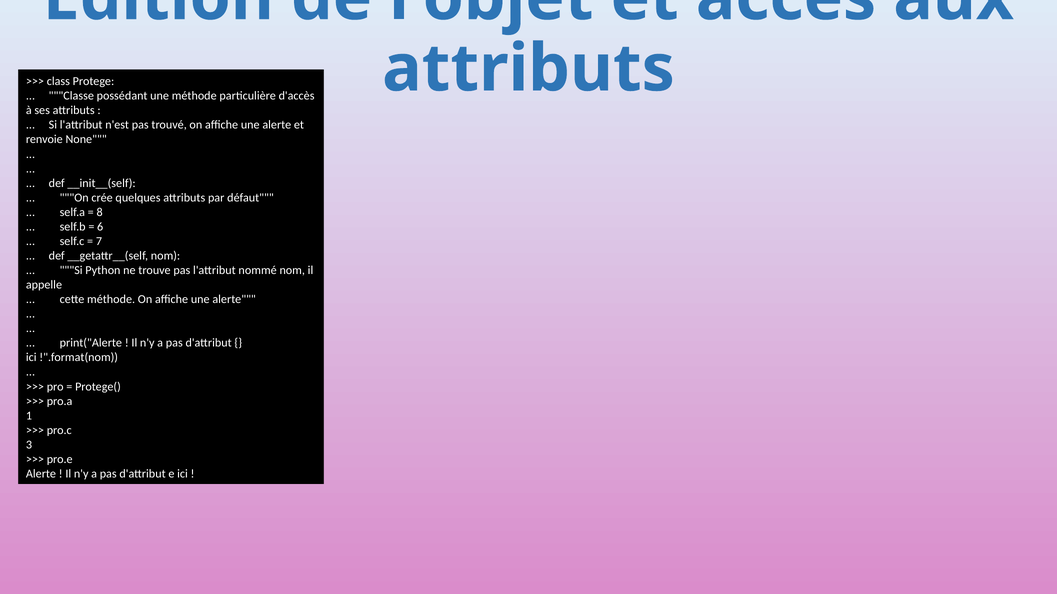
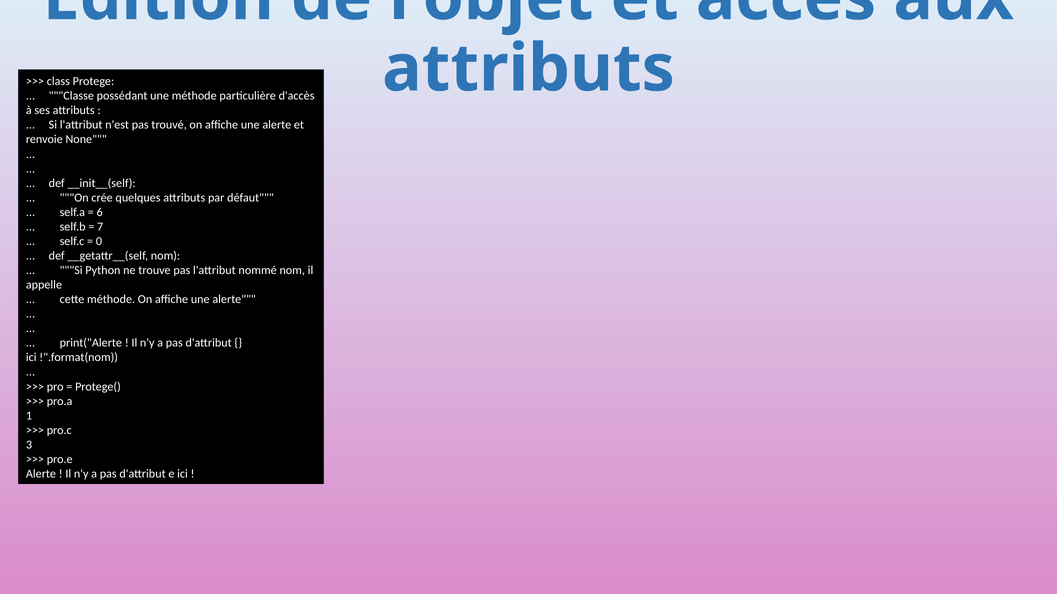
8: 8 -> 6 (100, 212)
6: 6 -> 7 (100, 227)
7: 7 -> 0 (99, 241)
